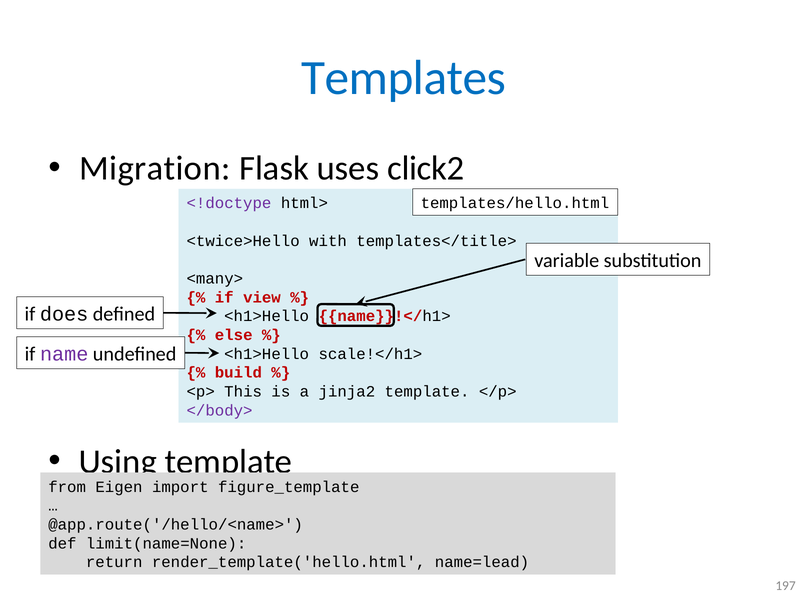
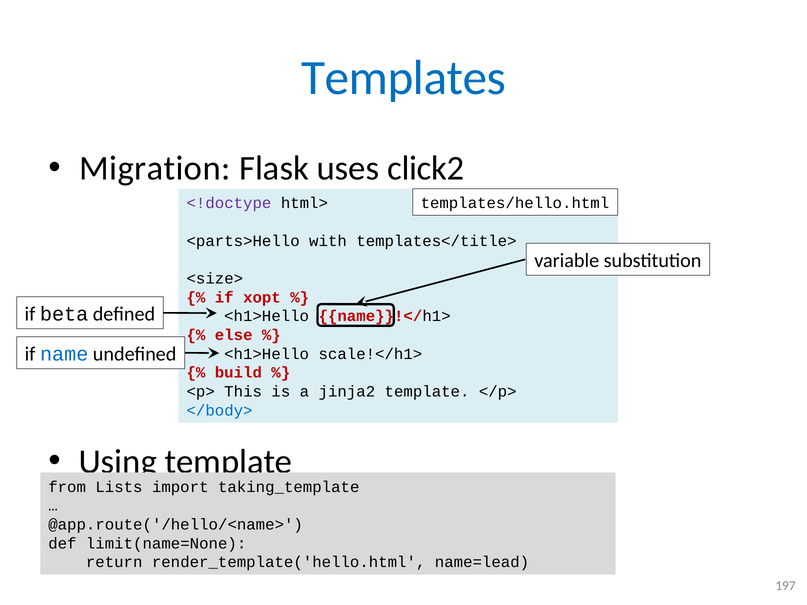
<twice>Hello: <twice>Hello -> <parts>Hello (243, 241)
<many>: <many> -> <size> (215, 279)
view: view -> xopt (262, 298)
does: does -> beta (64, 314)
name colour: purple -> blue (64, 354)
</body> colour: purple -> blue (220, 411)
Eigen: Eigen -> Lists (119, 487)
figure_template: figure_template -> taking_template (289, 487)
